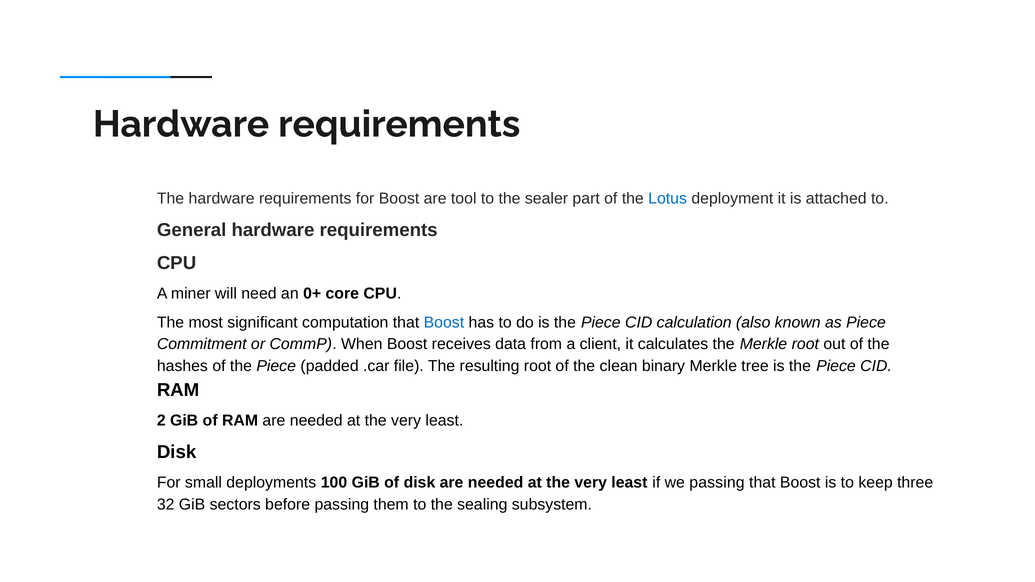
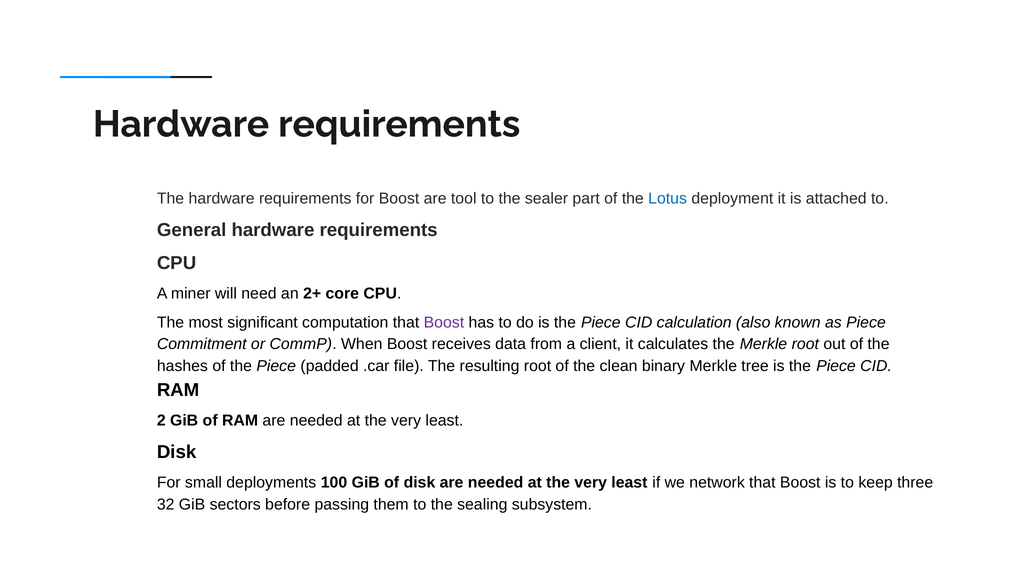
0+: 0+ -> 2+ (312, 294)
Boost colour: blue -> purple (444, 323)
we passing: passing -> network (717, 483)
